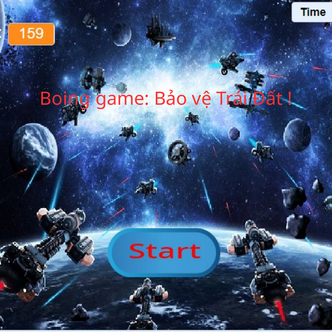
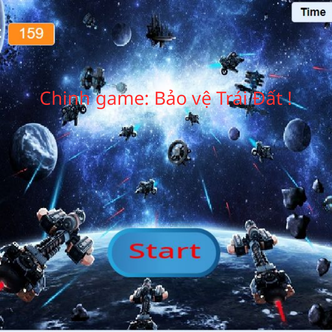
Boing: Boing -> Chinh (65, 99)
